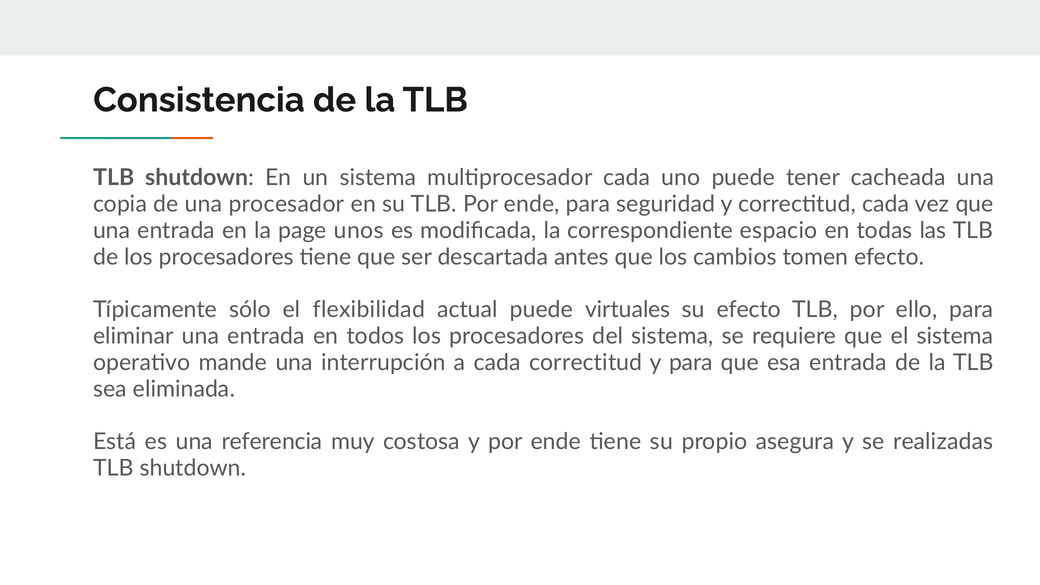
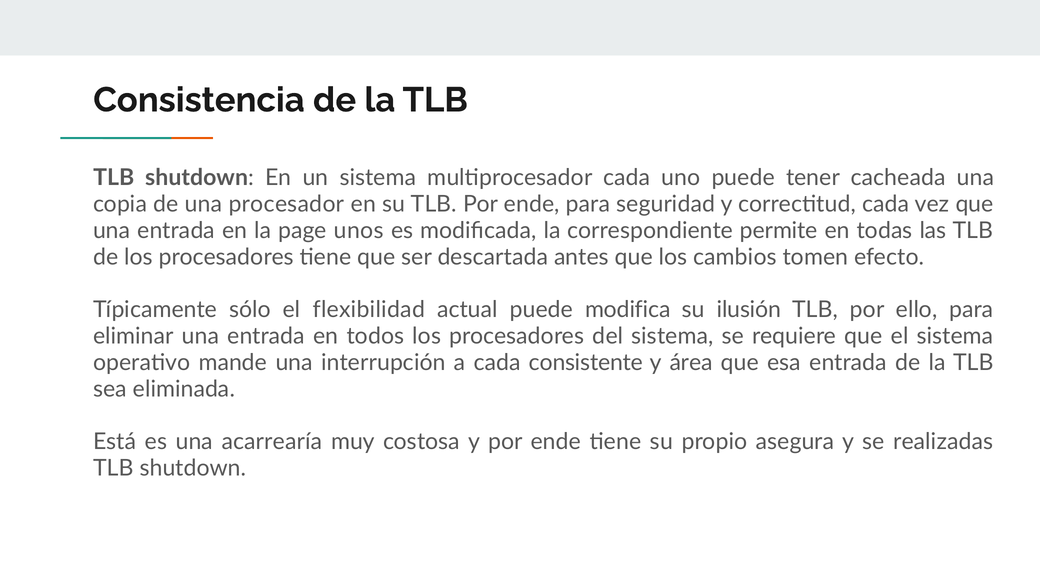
espacio: espacio -> permite (779, 231)
virtuales: virtuales -> modifica (628, 310)
su efecto: efecto -> ilusión (749, 310)
cada correctitud: correctitud -> consistente (586, 363)
y para: para -> área (691, 363)
referencia: referencia -> acarrearía (272, 442)
